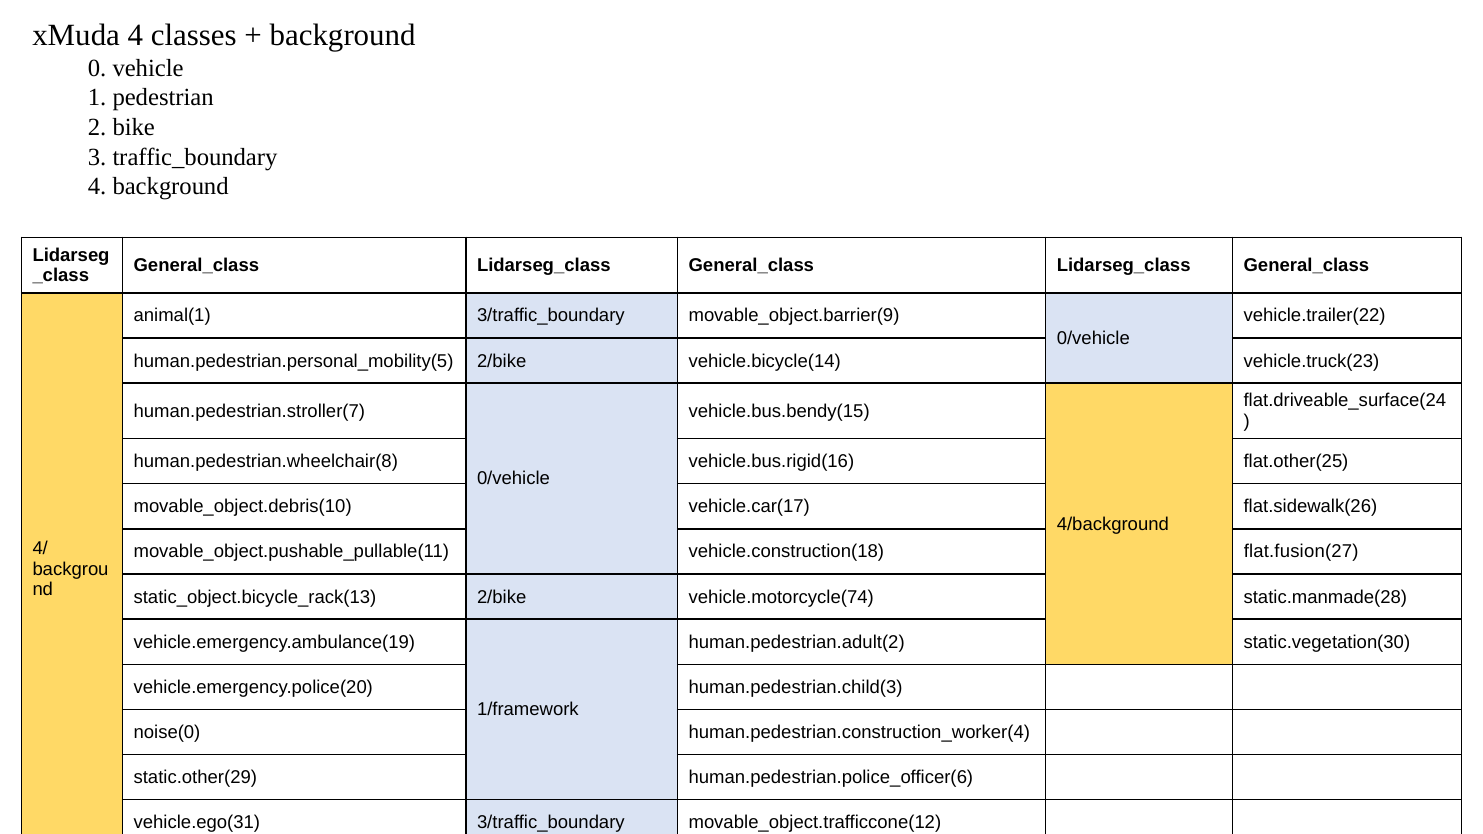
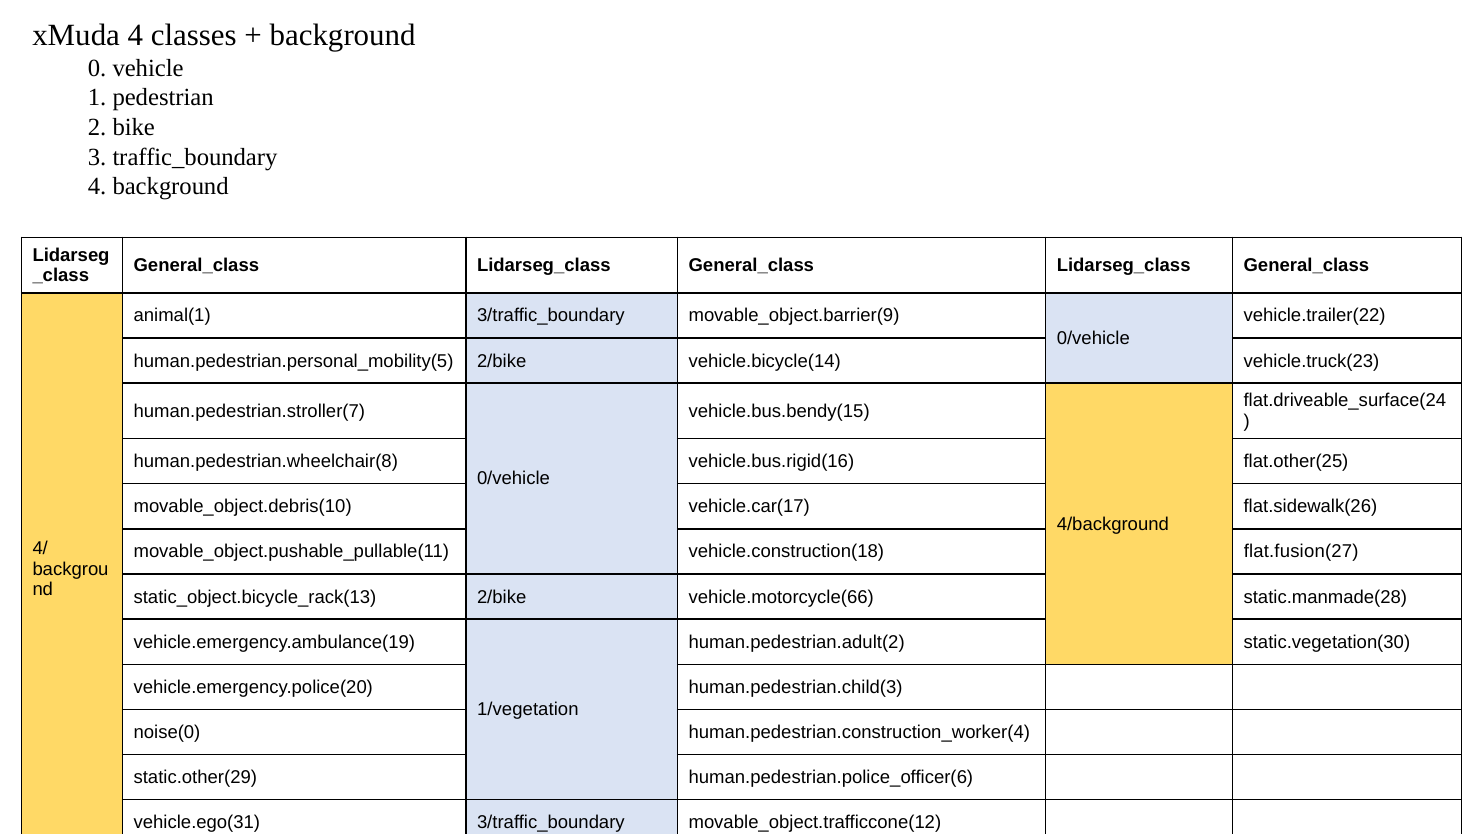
vehicle.motorcycle(74: vehicle.motorcycle(74 -> vehicle.motorcycle(66 (781, 597)
1/framework: 1/framework -> 1/vegetation (528, 710)
